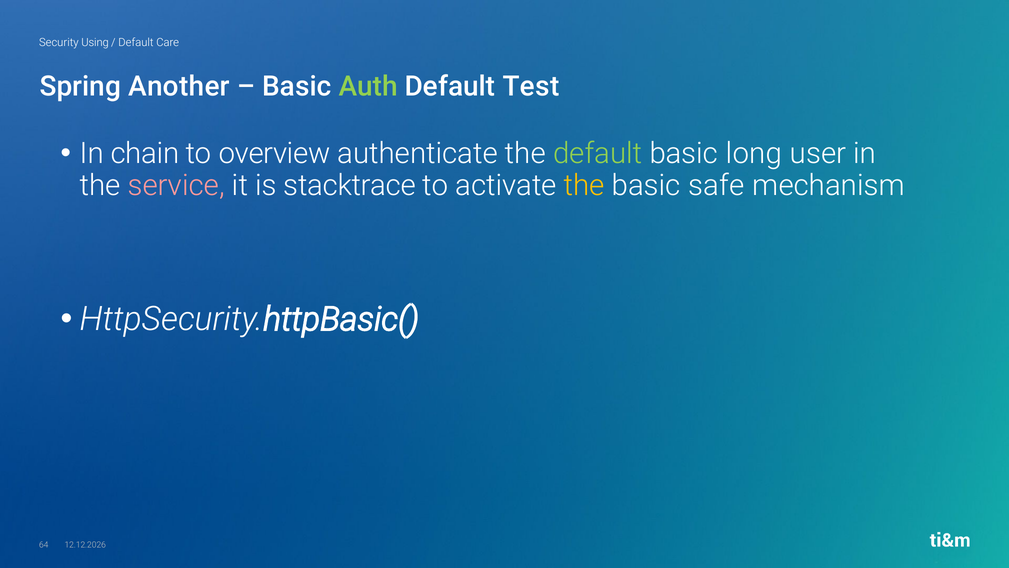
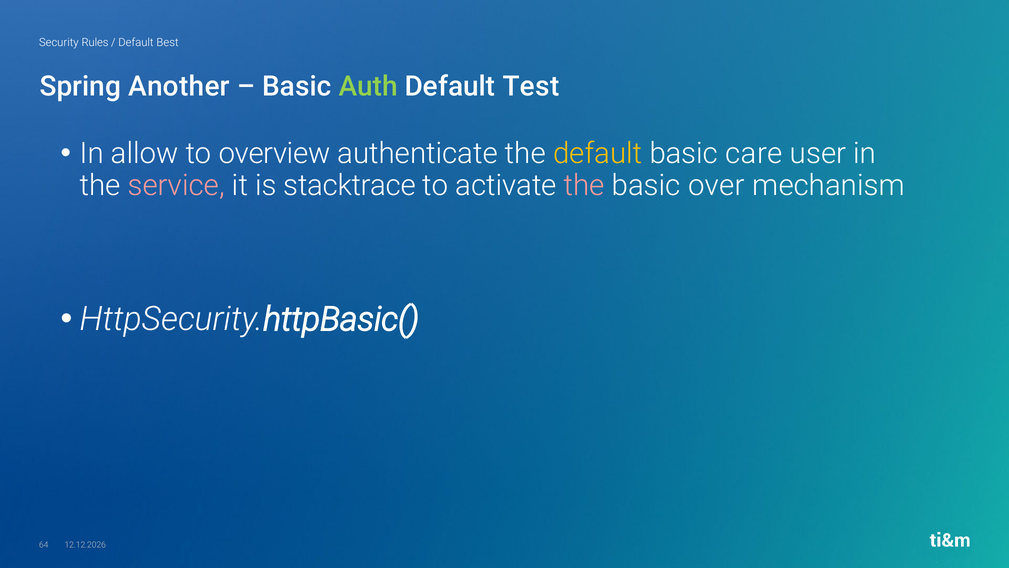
Using: Using -> Rules (95, 43)
Care: Care -> Best (168, 43)
chain: chain -> allow (145, 154)
default colour: light green -> yellow (598, 154)
long: long -> care (754, 154)
the colour: yellow -> pink (584, 185)
safe: safe -> over (716, 185)
